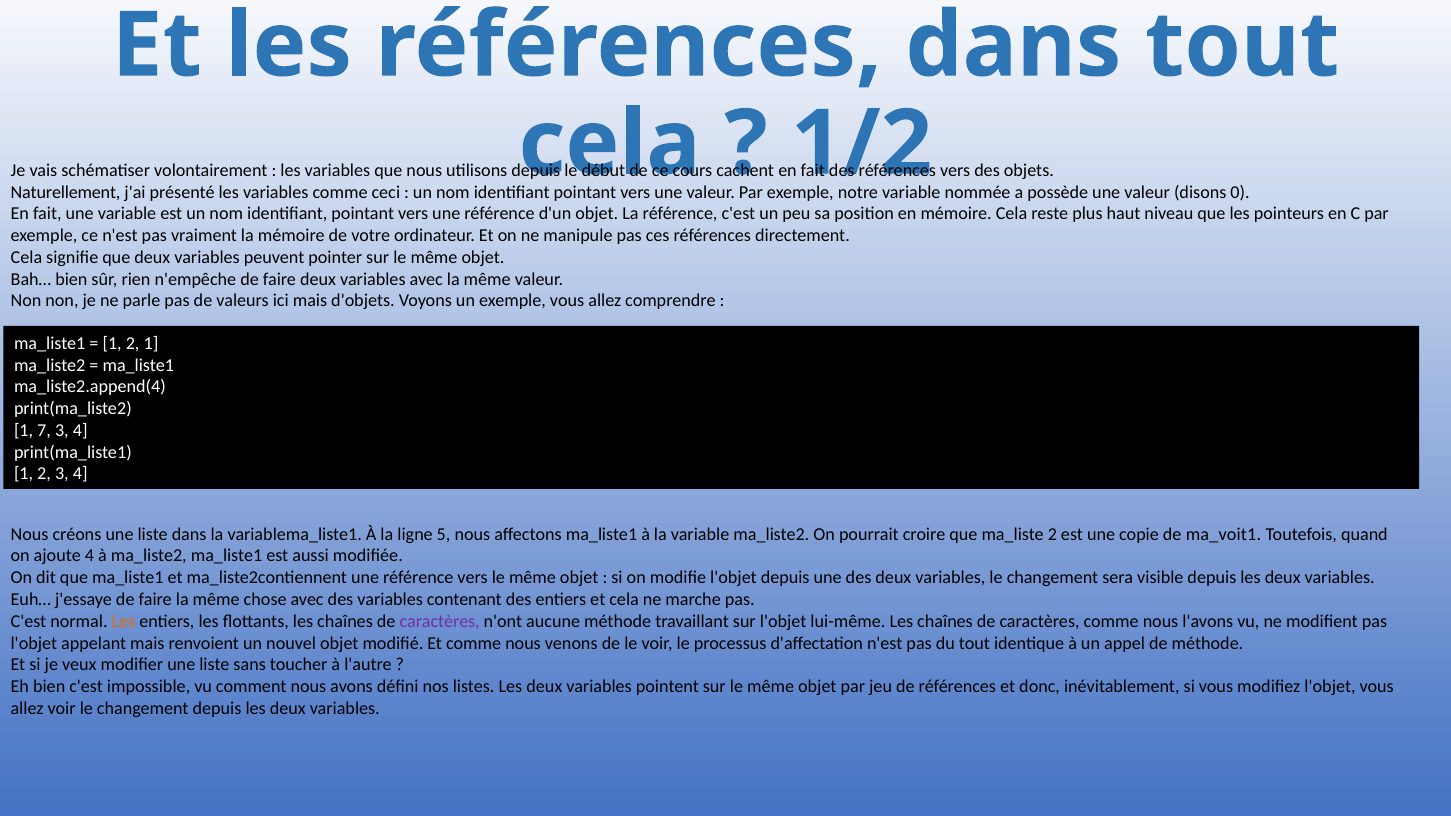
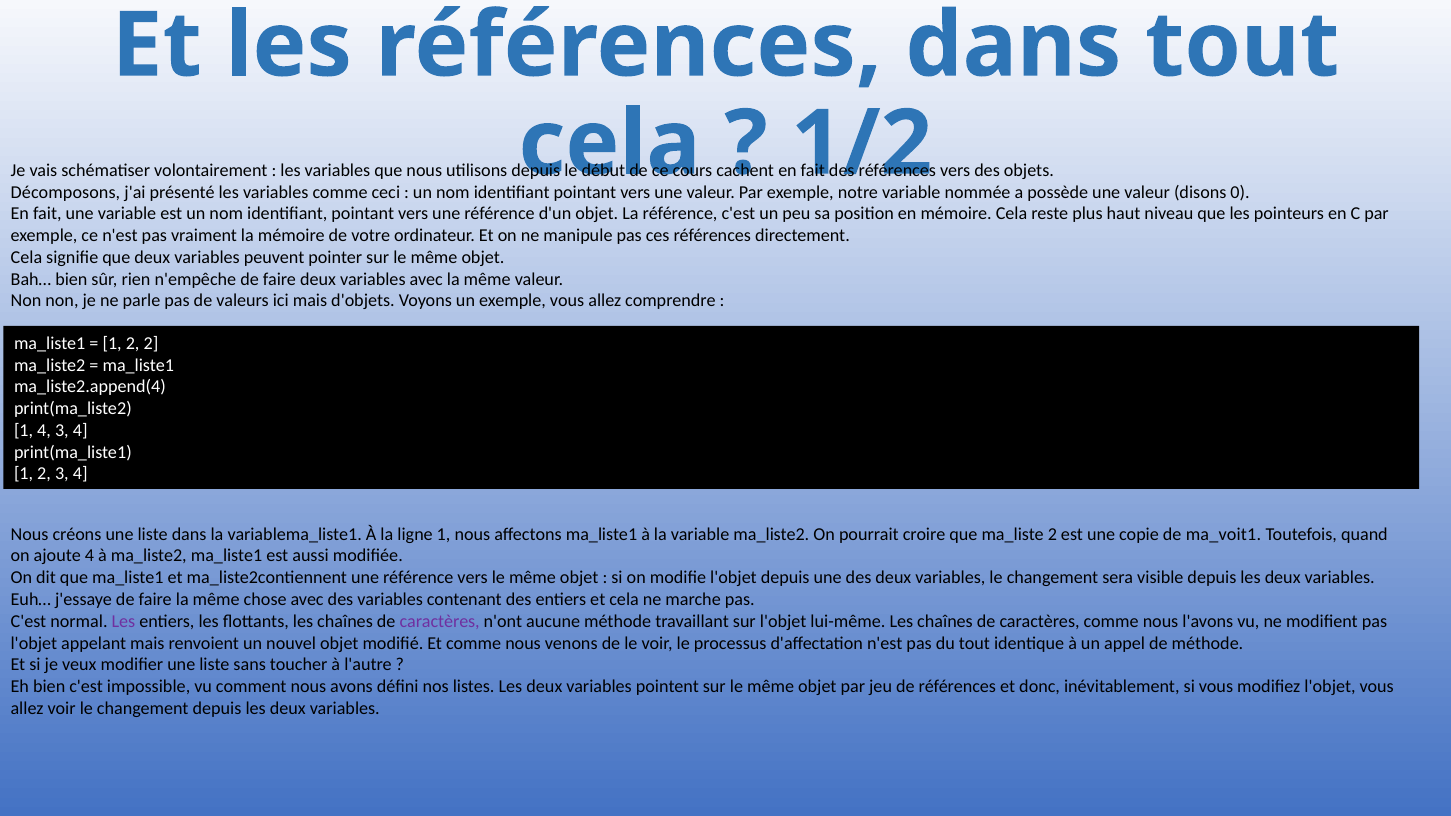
Naturellement: Naturellement -> Décomposons (65, 192)
2 1: 1 -> 2 (151, 343)
1 7: 7 -> 4 (44, 430)
ligne 5: 5 -> 1 (444, 534)
Les colour: orange -> purple (123, 621)
